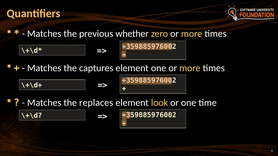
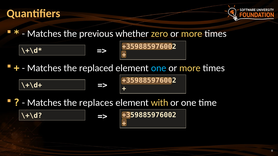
captures: captures -> replaced (96, 68)
one colour: white -> light blue (159, 68)
look: look -> with (160, 103)
